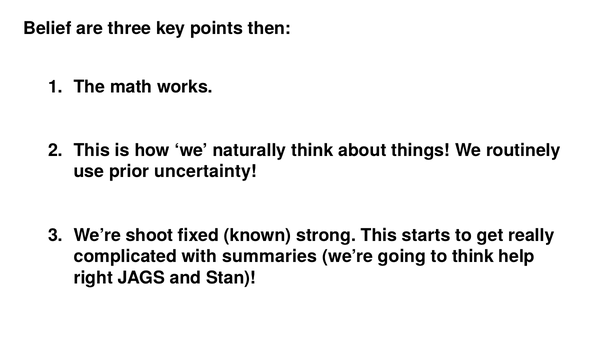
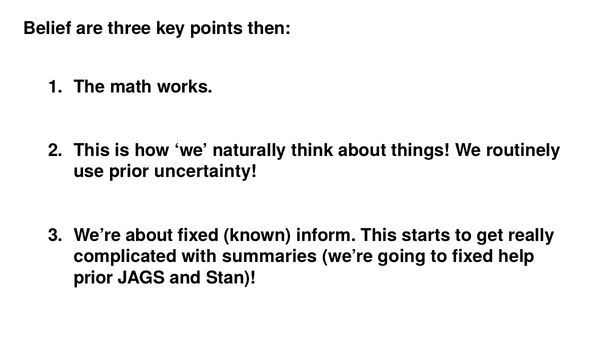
We’re shoot: shoot -> about (150, 236)
strong: strong -> inform (326, 236)
to think: think -> fixed (473, 257)
right: right -> prior (93, 278)
